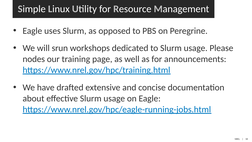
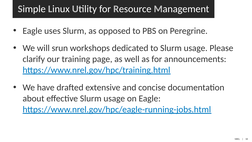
nodes: nodes -> clarify (34, 59)
